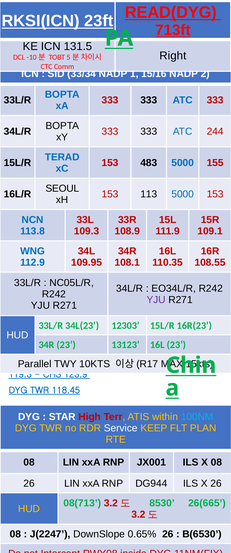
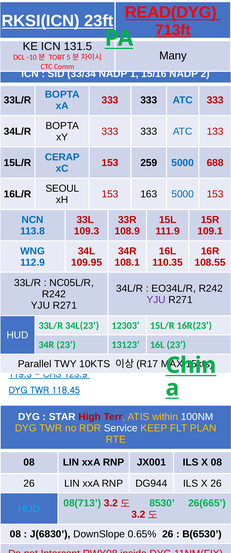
Right: Right -> Many (173, 56)
244: 244 -> 133 (215, 131)
TERAD: TERAD -> CERAP (62, 157)
483: 483 -> 259 (149, 163)
155: 155 -> 688 (215, 163)
113: 113 -> 163 (149, 194)
100NM colour: light blue -> white (197, 416)
HUD colour: yellow -> light blue (29, 508)
J(2247: J(2247 -> J(6830 (50, 534)
